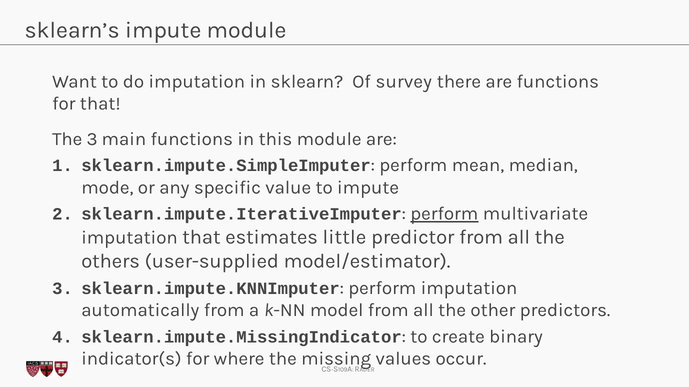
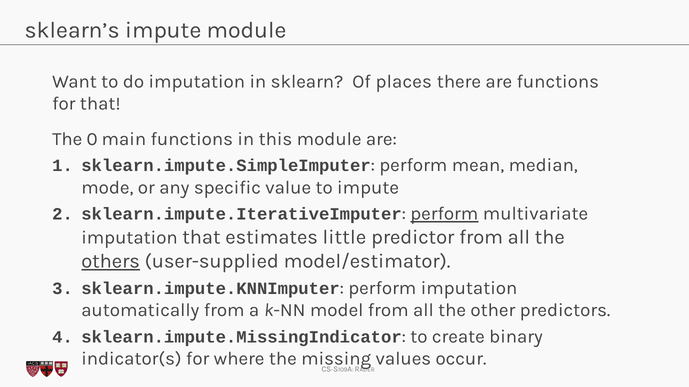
survey: survey -> places (404, 82)
The 3: 3 -> 0 (92, 139)
others underline: none -> present (111, 262)
